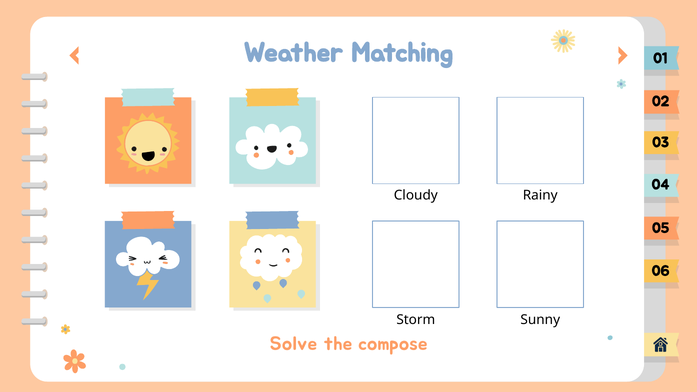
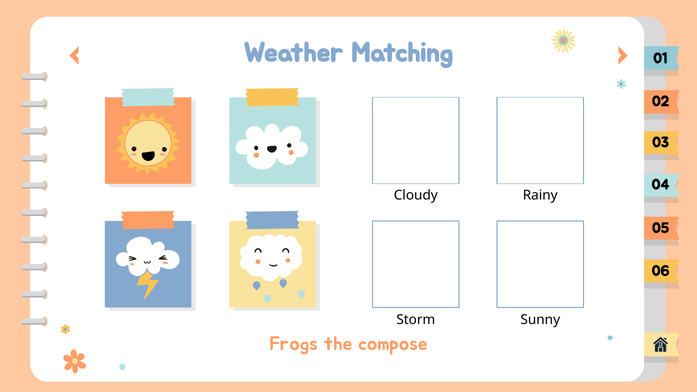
Solve: Solve -> Frogs (294, 344)
